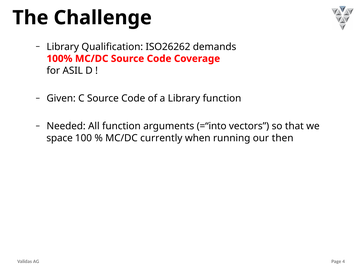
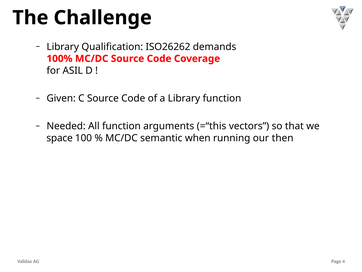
=“into: =“into -> =“this (212, 126)
currently: currently -> semantic (161, 138)
